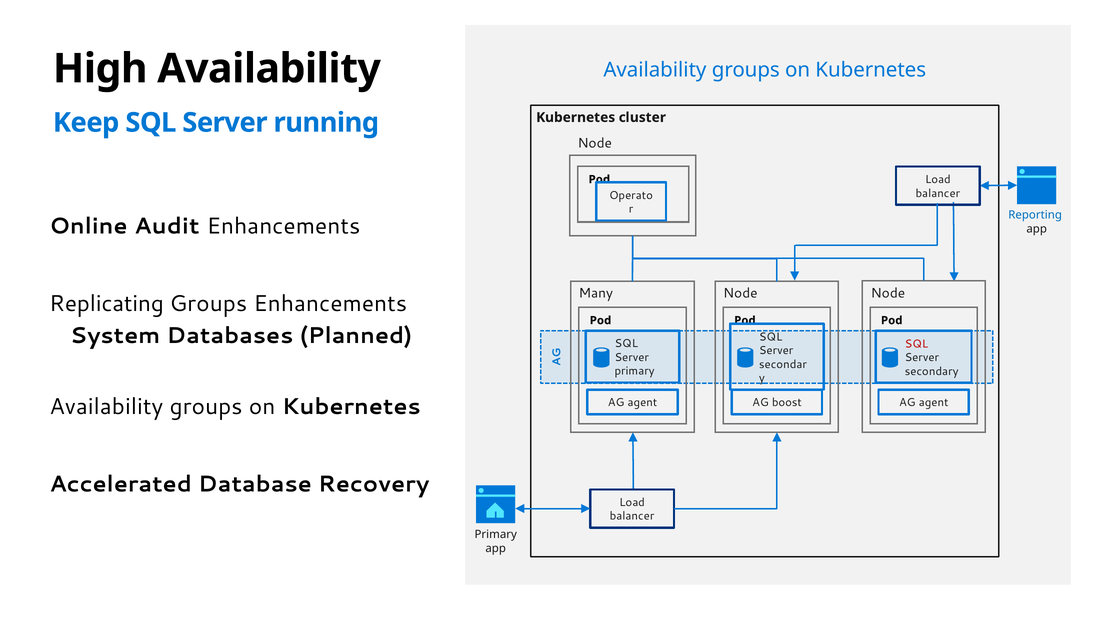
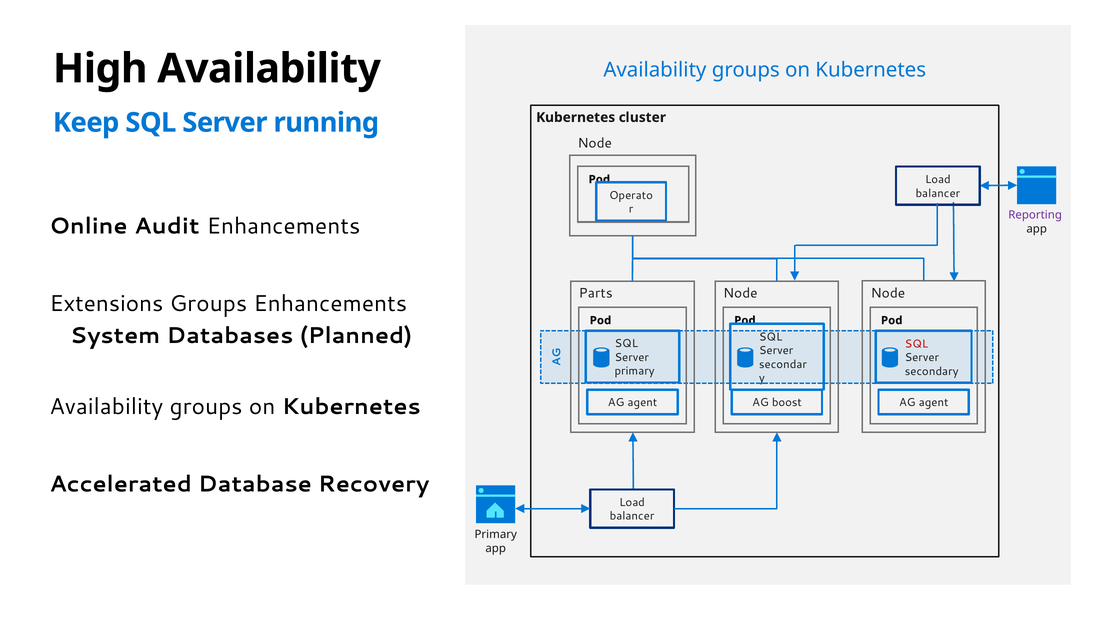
Reporting colour: blue -> purple (1035, 215)
Many: Many -> Parts (596, 293)
Replicating: Replicating -> Extensions (106, 304)
